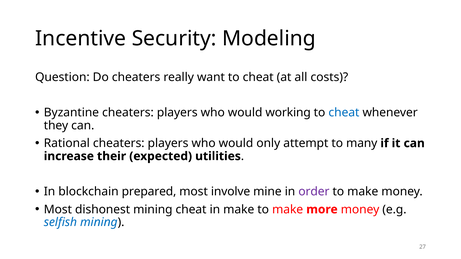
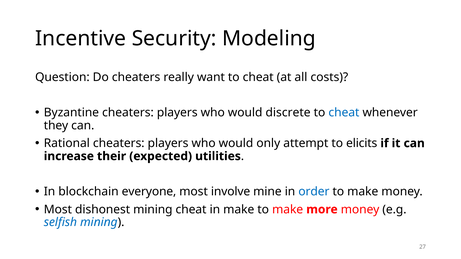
working: working -> discrete (288, 113)
many: many -> elicits (362, 143)
prepared: prepared -> everyone (149, 192)
order colour: purple -> blue (314, 192)
